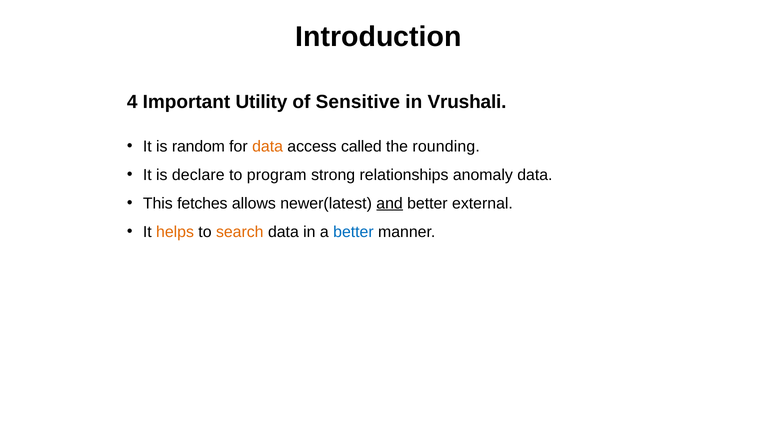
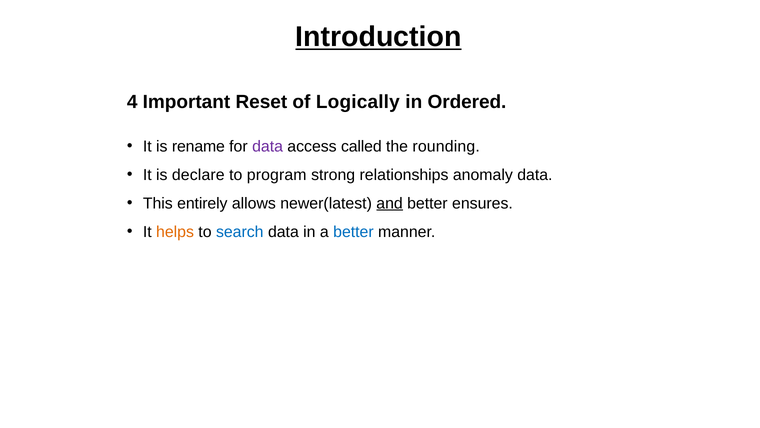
Introduction underline: none -> present (378, 37)
Utility: Utility -> Reset (261, 102)
Sensitive: Sensitive -> Logically (358, 102)
Vrushali: Vrushali -> Ordered (467, 102)
random: random -> rename (198, 146)
data colour: orange -> purple (268, 146)
fetches: fetches -> entirely (202, 203)
external: external -> ensures (482, 203)
search colour: orange -> blue (240, 232)
